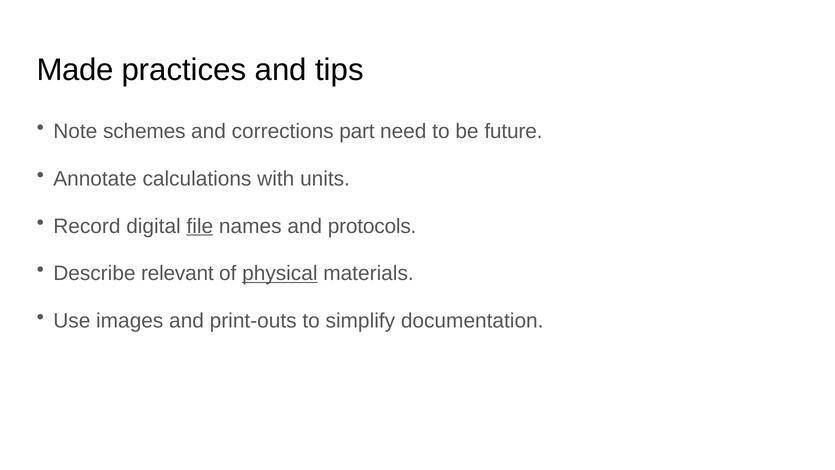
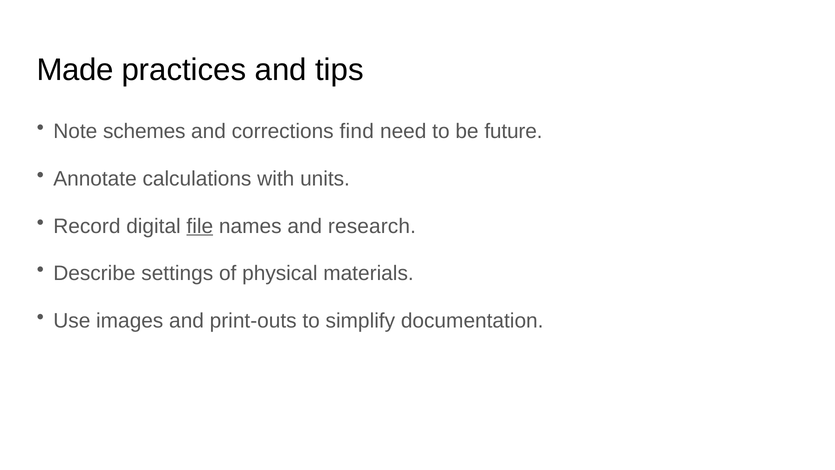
part: part -> find (357, 131)
protocols: protocols -> research (372, 226)
relevant: relevant -> settings (177, 273)
physical underline: present -> none (280, 273)
